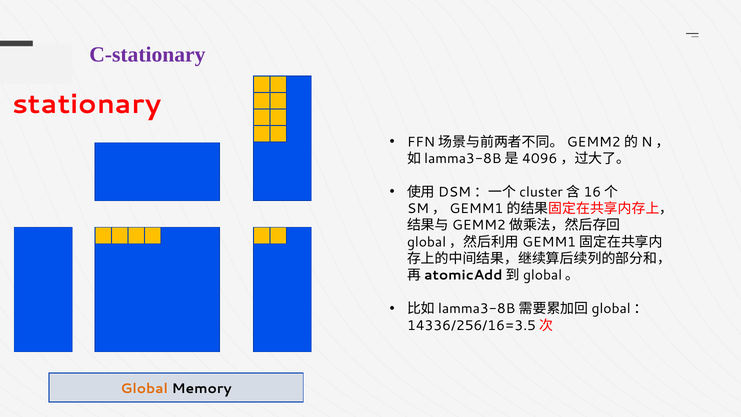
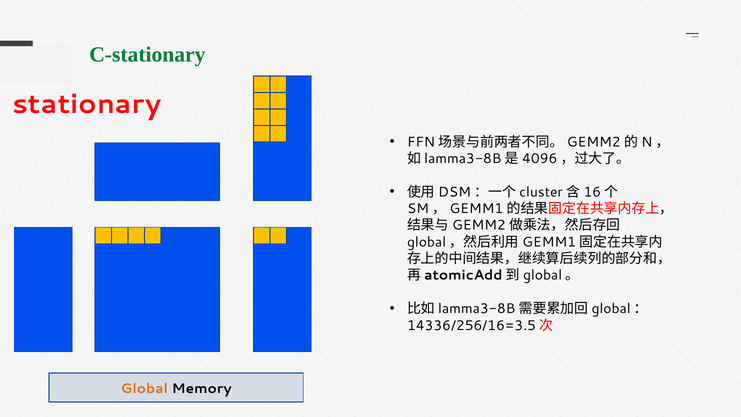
C-stationary colour: purple -> green (147, 55)
